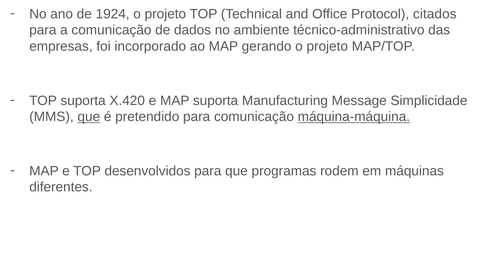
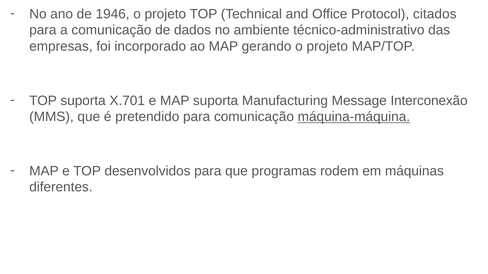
1924: 1924 -> 1946 (113, 14)
X.420: X.420 -> X.701 (127, 101)
Simplicidade: Simplicidade -> Interconexão (429, 101)
que underline: present -> none (89, 117)
